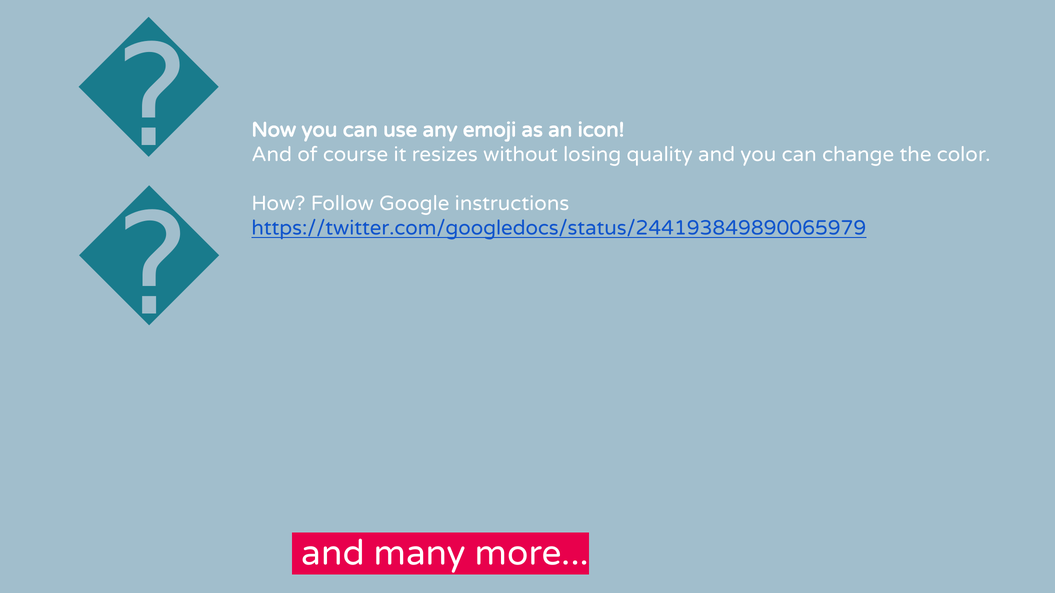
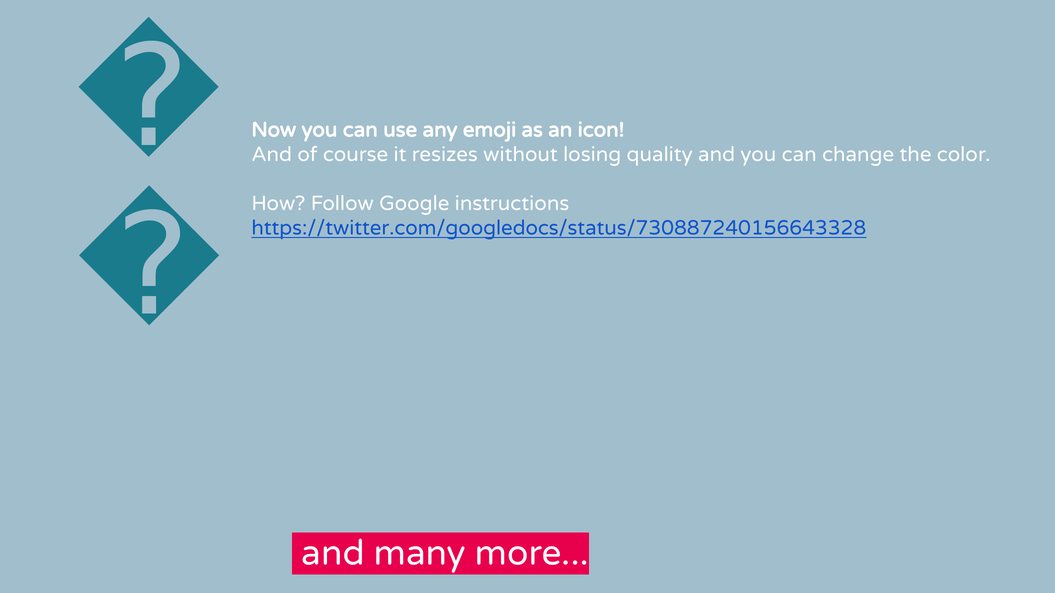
https://twitter.com/googledocs/status/244193849890065979: https://twitter.com/googledocs/status/244193849890065979 -> https://twitter.com/googledocs/status/730887240156643328 (559, 228)
